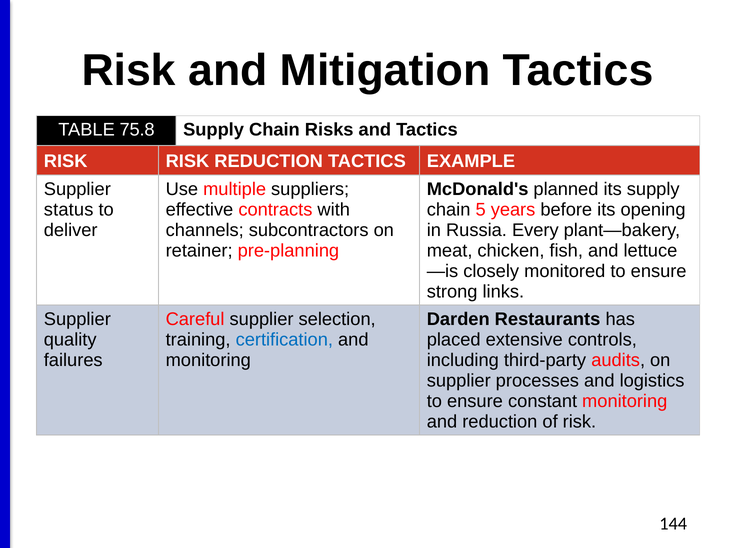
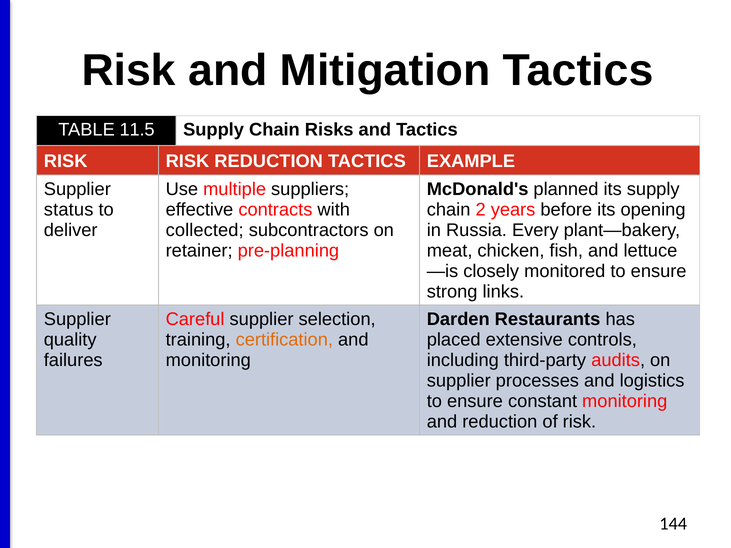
75.8: 75.8 -> 11.5 (137, 130)
5: 5 -> 2 (481, 210)
channels: channels -> collected (205, 230)
certification colour: blue -> orange (284, 340)
